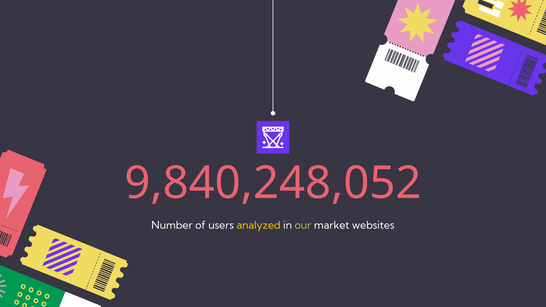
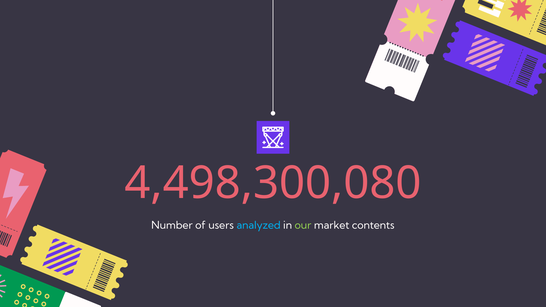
9,840,248,052: 9,840,248,052 -> 4,498,300,080 (273, 183)
analyzed colour: yellow -> light blue (259, 225)
websites: websites -> contents (373, 225)
